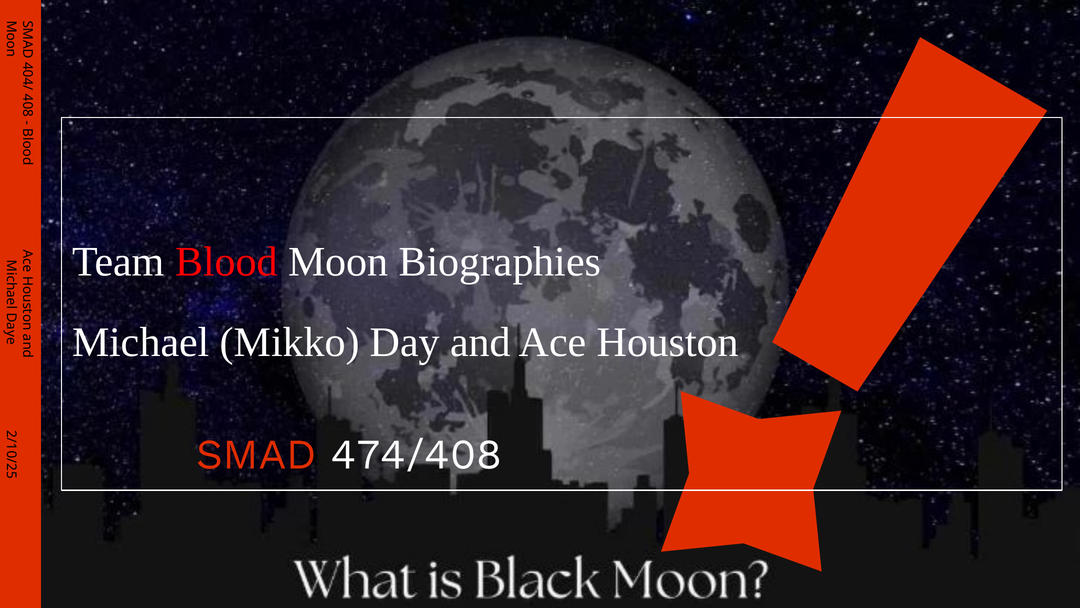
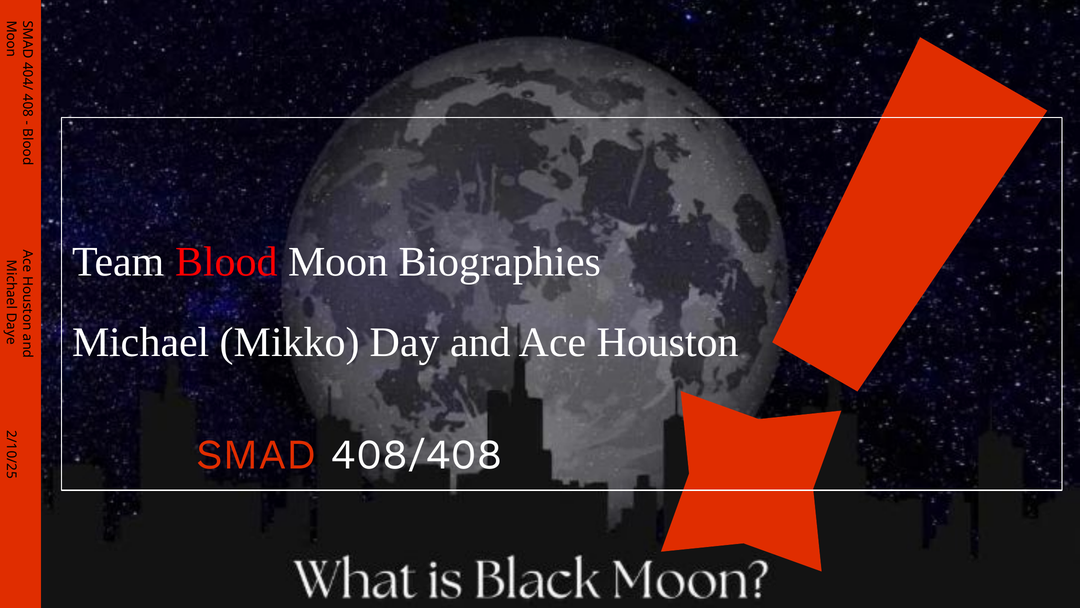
474/408: 474/408 -> 408/408 (417, 455)
